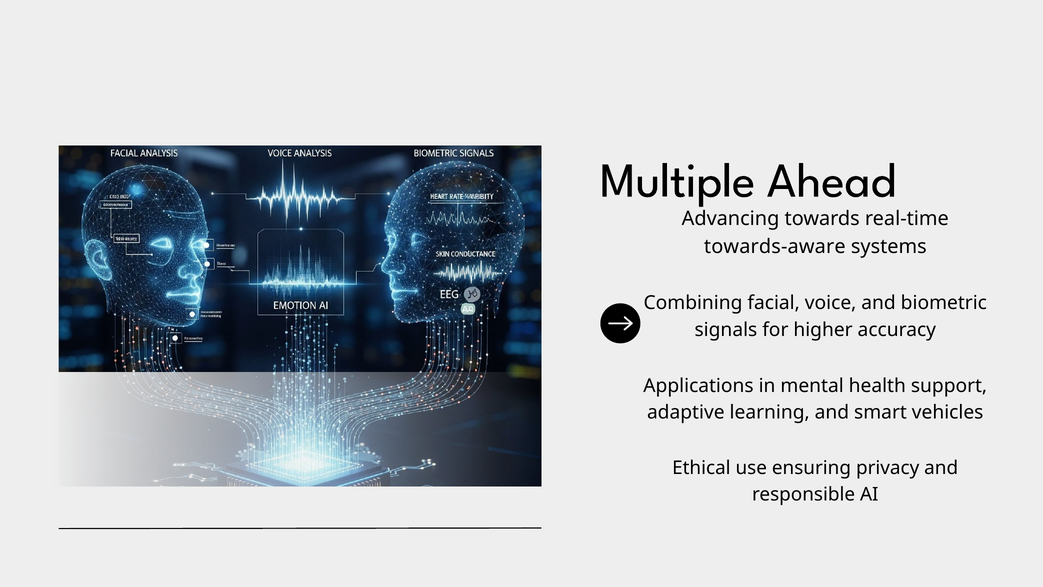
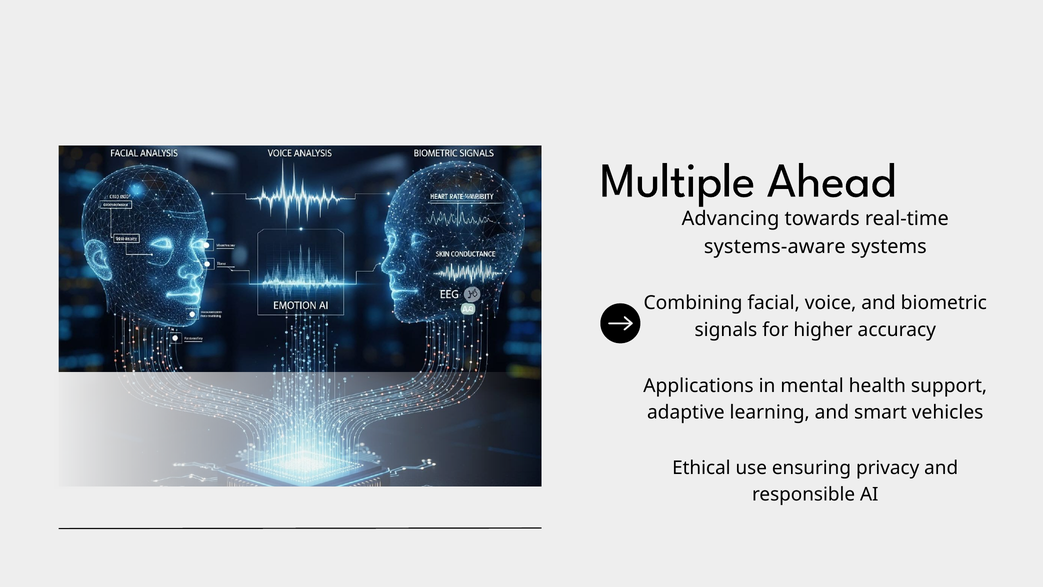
towards-aware: towards-aware -> systems-aware (775, 247)
